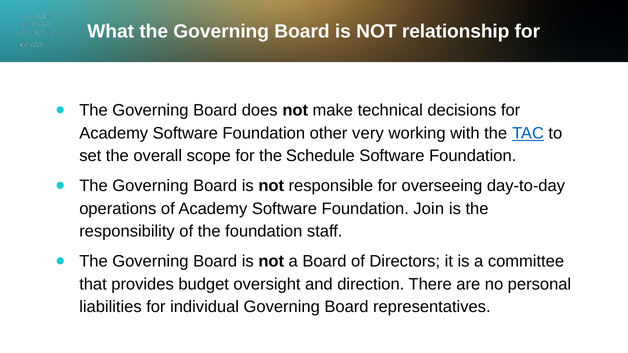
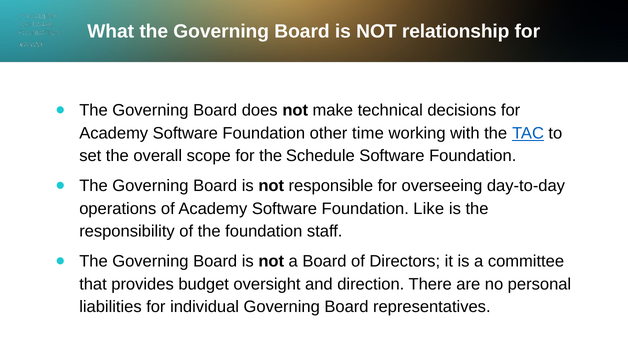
very: very -> time (368, 133)
Join: Join -> Like (429, 209)
